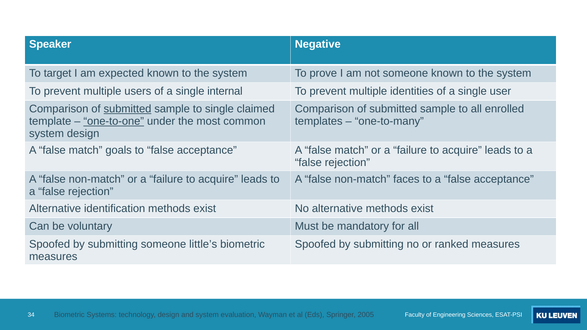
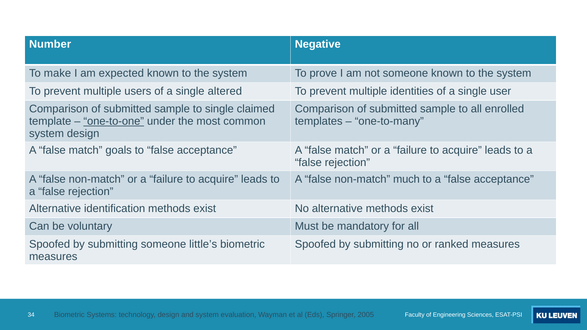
Speaker: Speaker -> Number (50, 44)
target: target -> make (57, 73)
internal: internal -> altered (225, 91)
submitted underline: present -> none (127, 109)
faces: faces -> much (406, 179)
